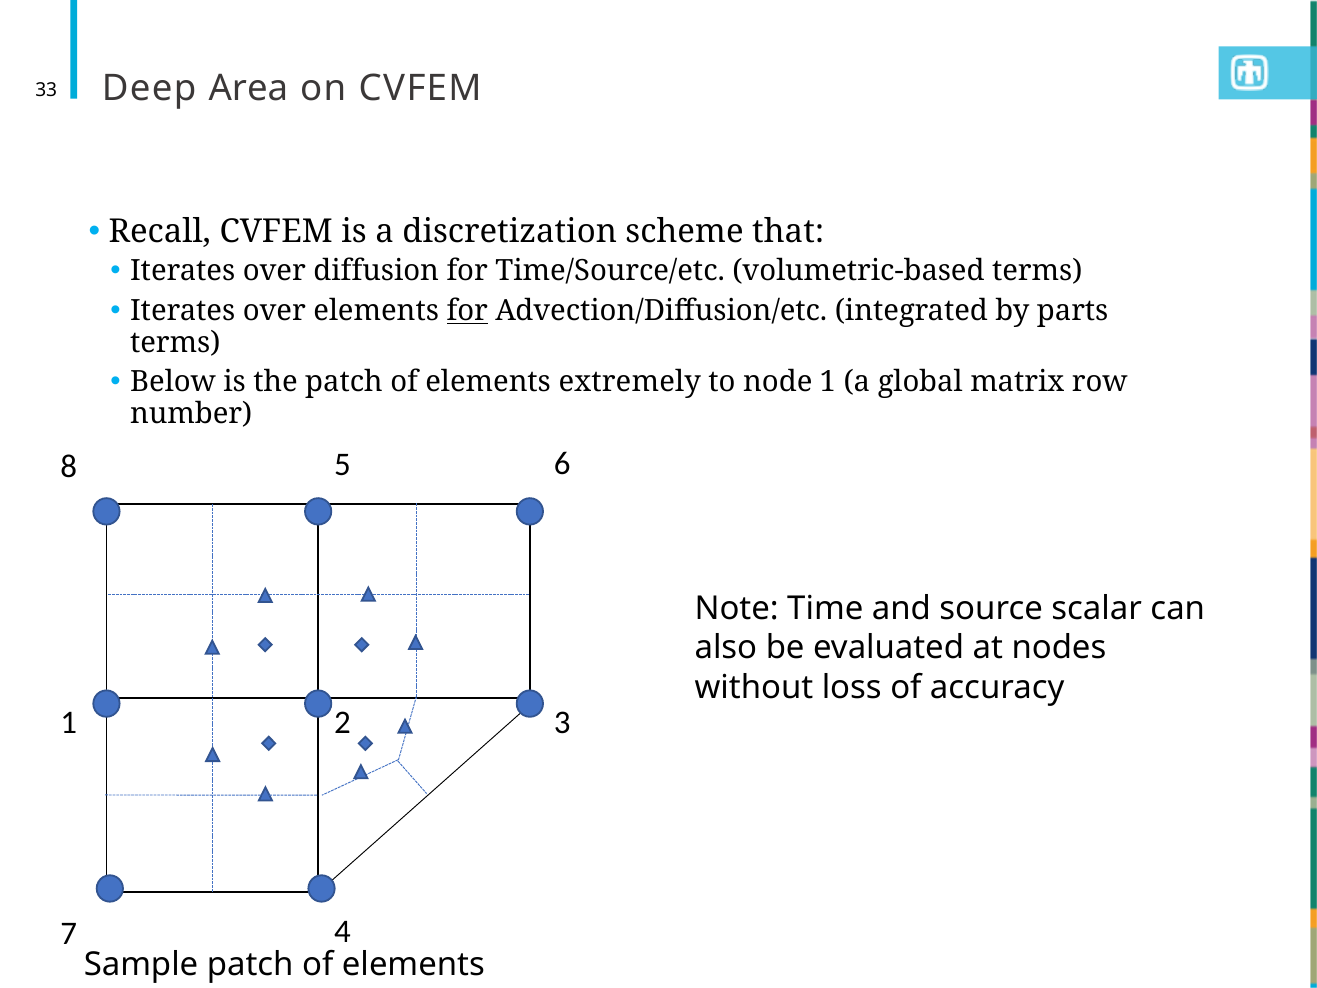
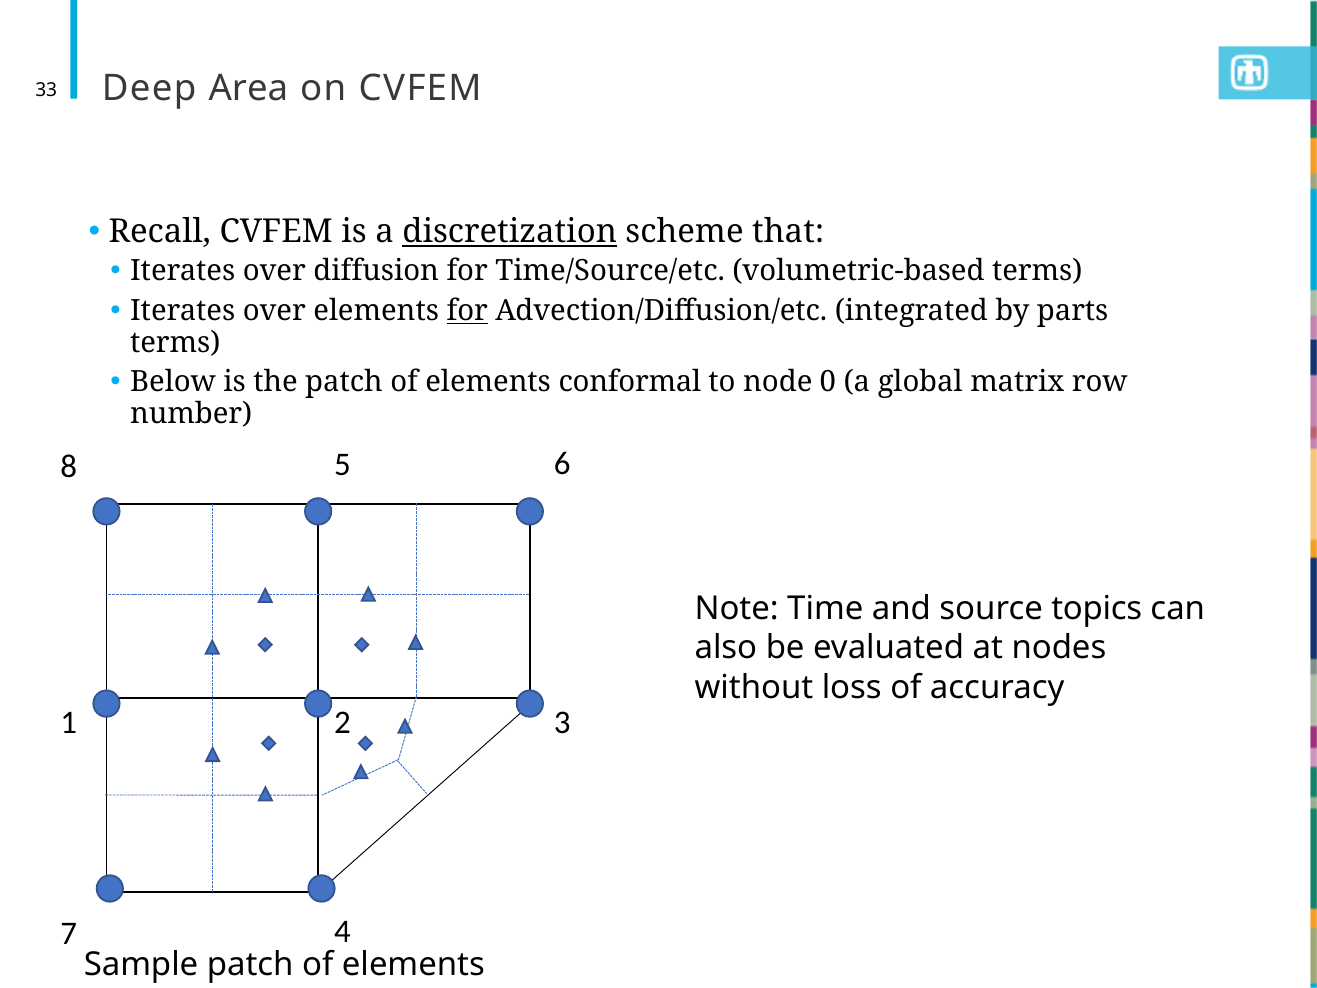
discretization underline: none -> present (510, 232)
extremely: extremely -> conformal (630, 382)
node 1: 1 -> 0 (828, 382)
scalar: scalar -> topics (1097, 608)
